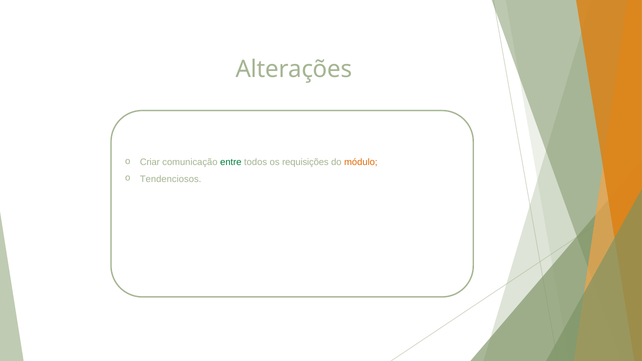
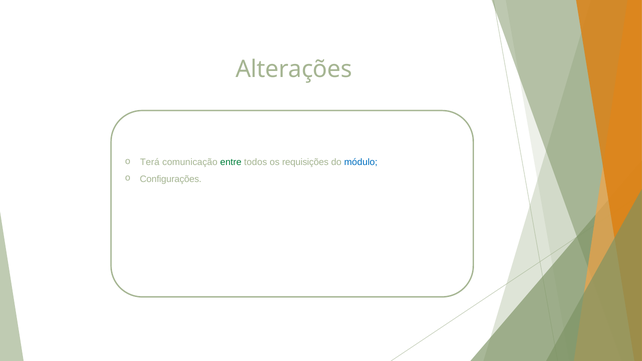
Criar: Criar -> Terá (150, 162)
módulo colour: orange -> blue (361, 162)
Tendenciosos: Tendenciosos -> Configurações (171, 179)
